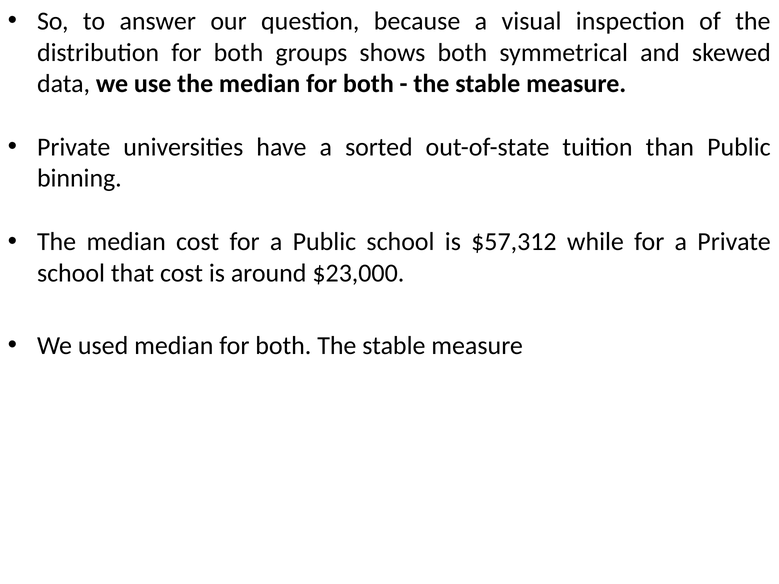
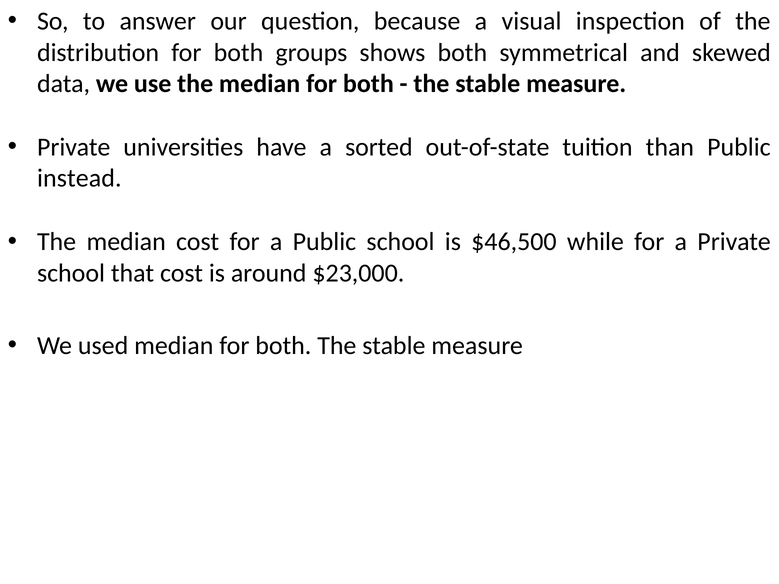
binning: binning -> instead (79, 178)
$57,312: $57,312 -> $46,500 (514, 242)
